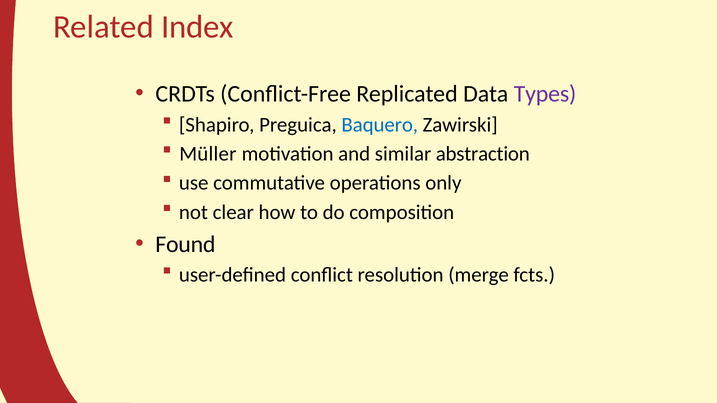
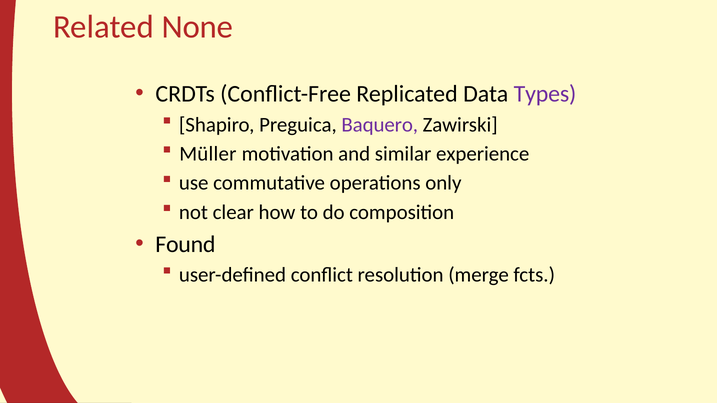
Index: Index -> None (197, 27)
Baquero colour: blue -> purple (380, 125)
abstraction: abstraction -> experience (483, 154)
